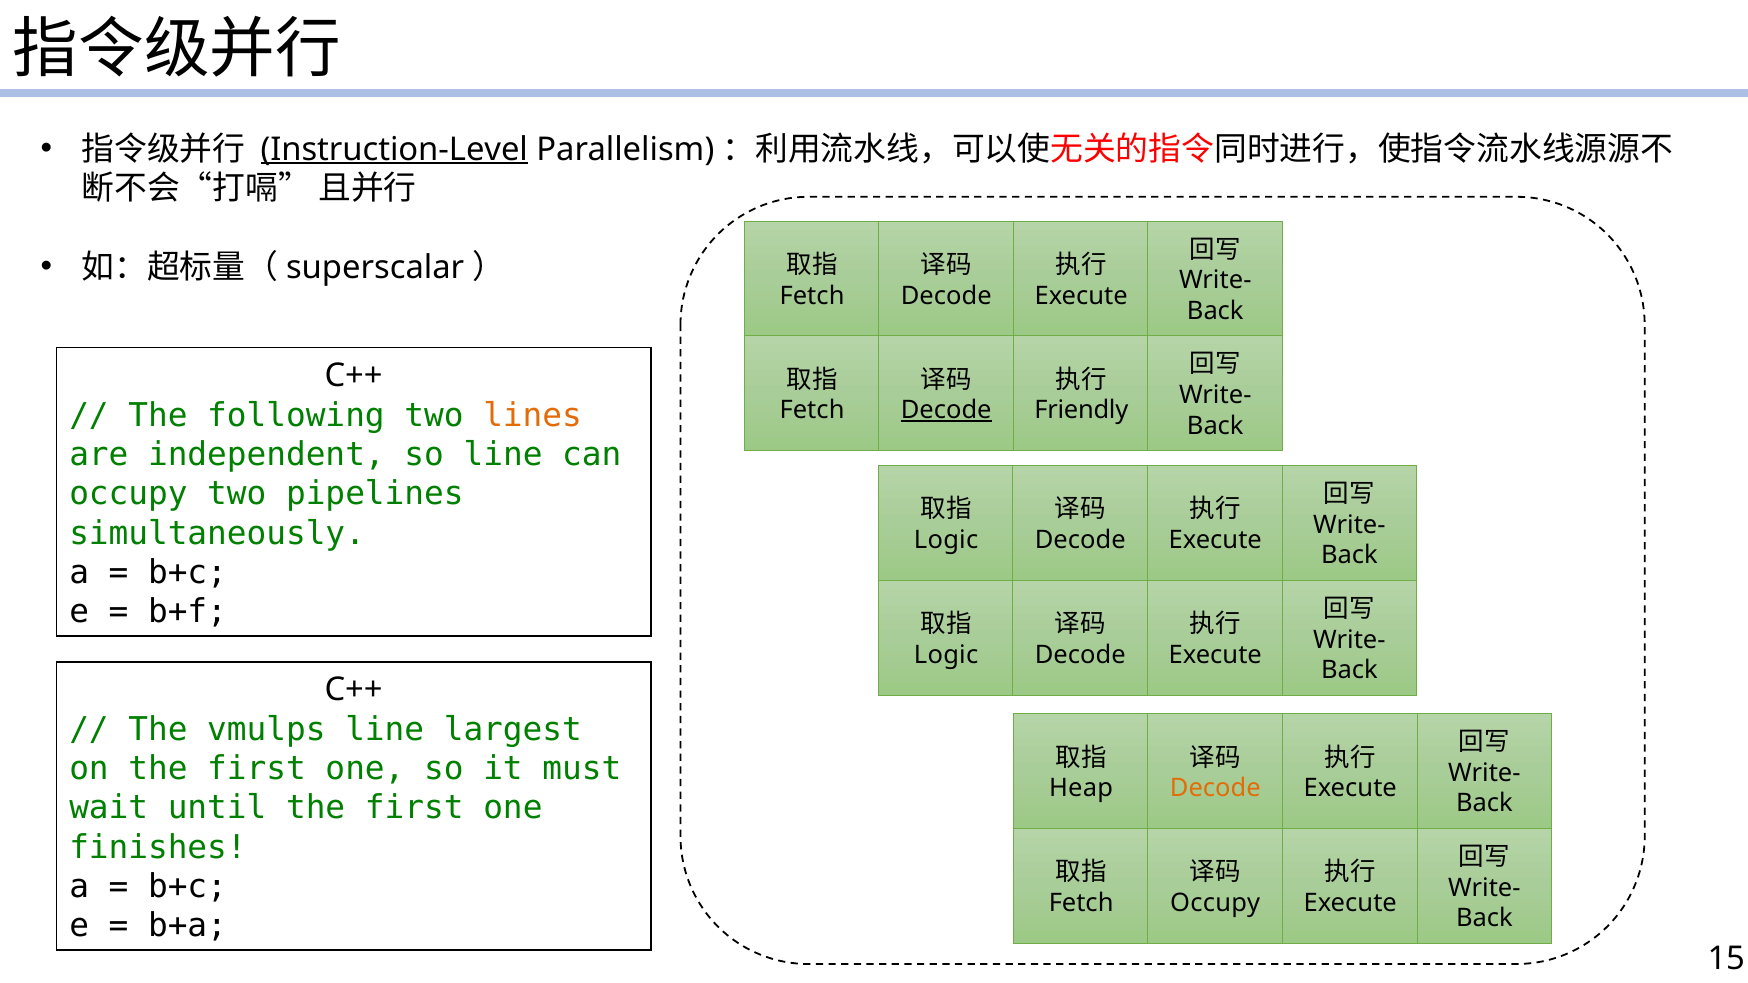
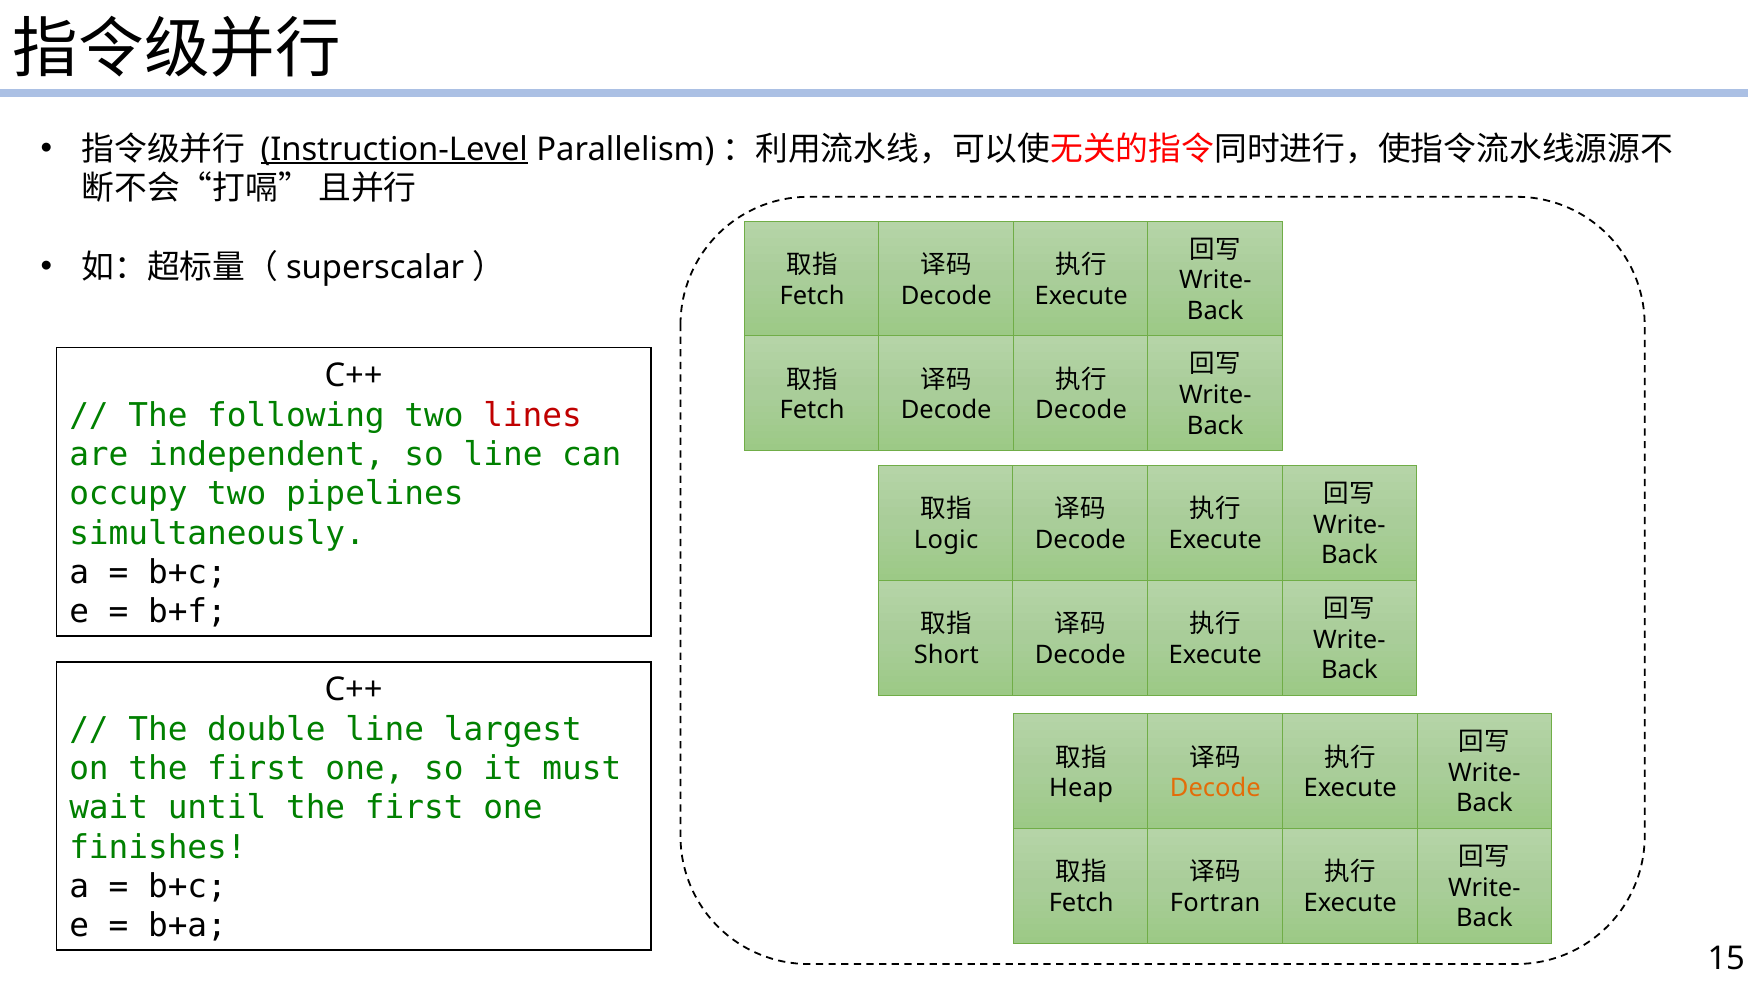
lines colour: orange -> red (533, 415)
Decode underline: present -> none (946, 410)
Friendly: Friendly -> Decode (1081, 410)
Logic: Logic -> Short (946, 655)
vmulps: vmulps -> double (266, 730)
Occupy: Occupy -> Fortran (1215, 903)
